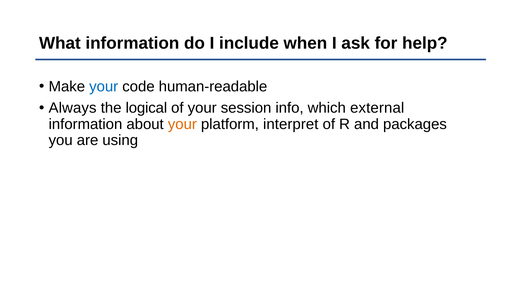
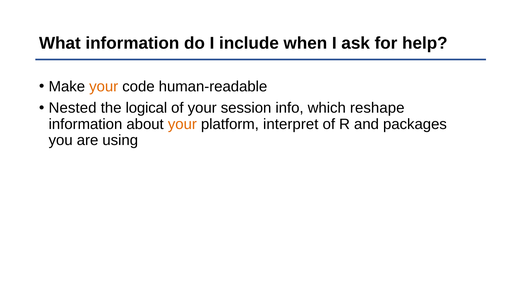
your colour: blue -> orange (104, 87)
Always: Always -> Nested (73, 108)
external: external -> reshape (377, 108)
